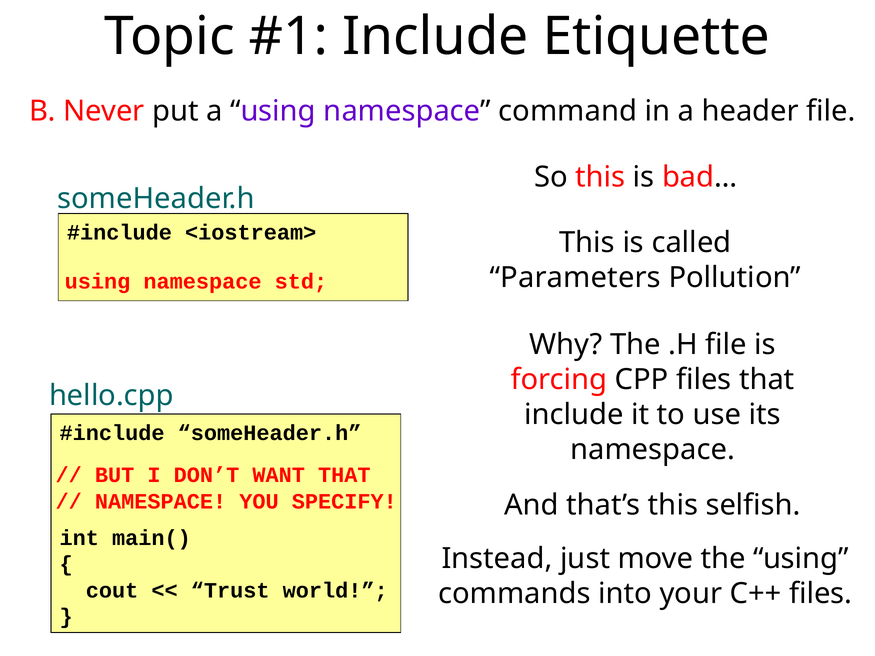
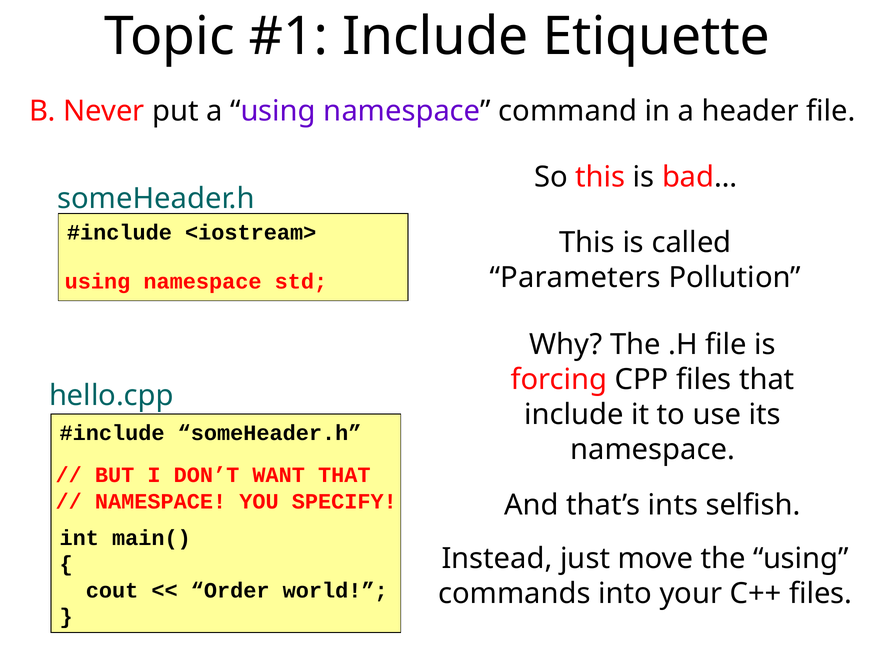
that’s this: this -> ints (673, 505)
Trust: Trust -> Order (230, 591)
